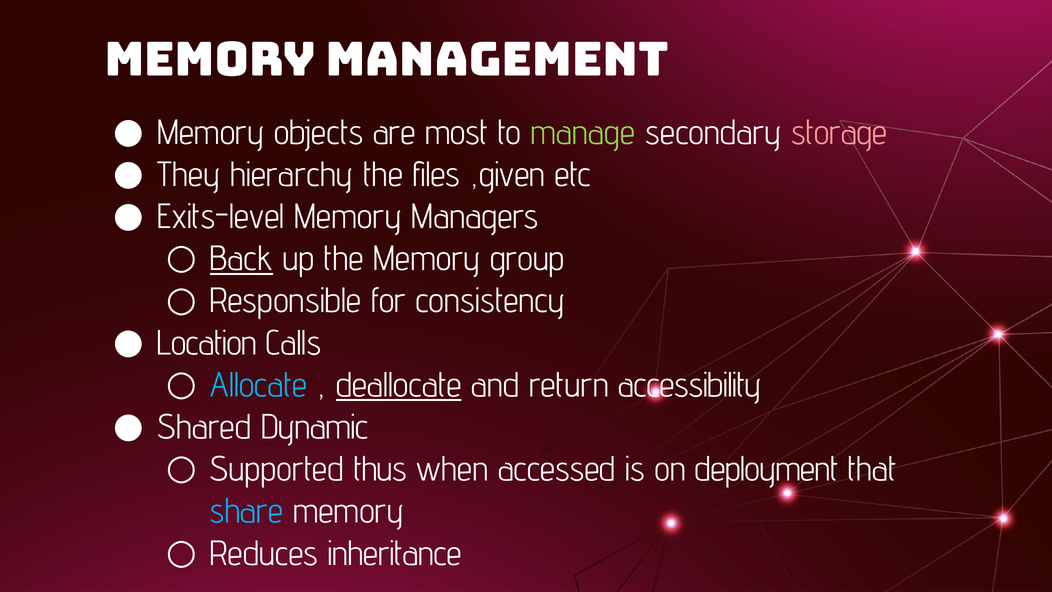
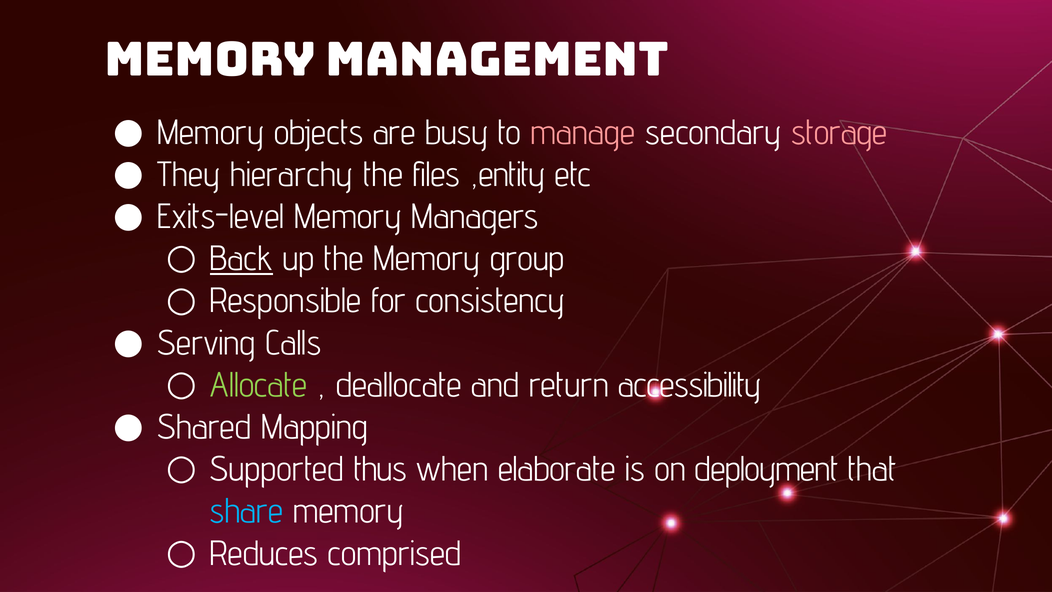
most: most -> busy (457, 132)
manage colour: light green -> pink (583, 132)
,given: ,given -> ,entity (508, 175)
Location: Location -> Serving (206, 343)
Allocate colour: light blue -> light green (258, 385)
deallocate underline: present -> none (399, 385)
Dynamic: Dynamic -> Mapping (315, 427)
accessed: accessed -> elaborate (557, 469)
inheritance: inheritance -> comprised (395, 553)
